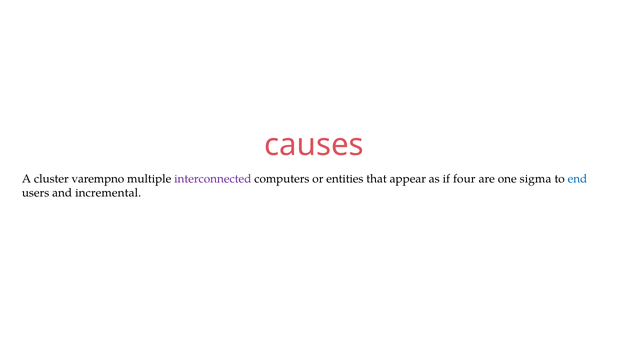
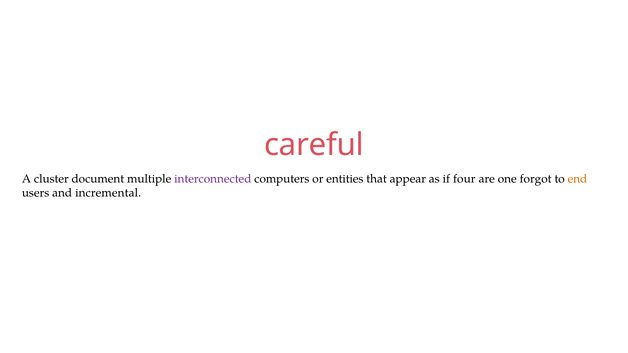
causes: causes -> careful (314, 145)
varempno: varempno -> document (98, 179)
sigma: sigma -> forgot (536, 179)
end colour: blue -> orange (577, 179)
